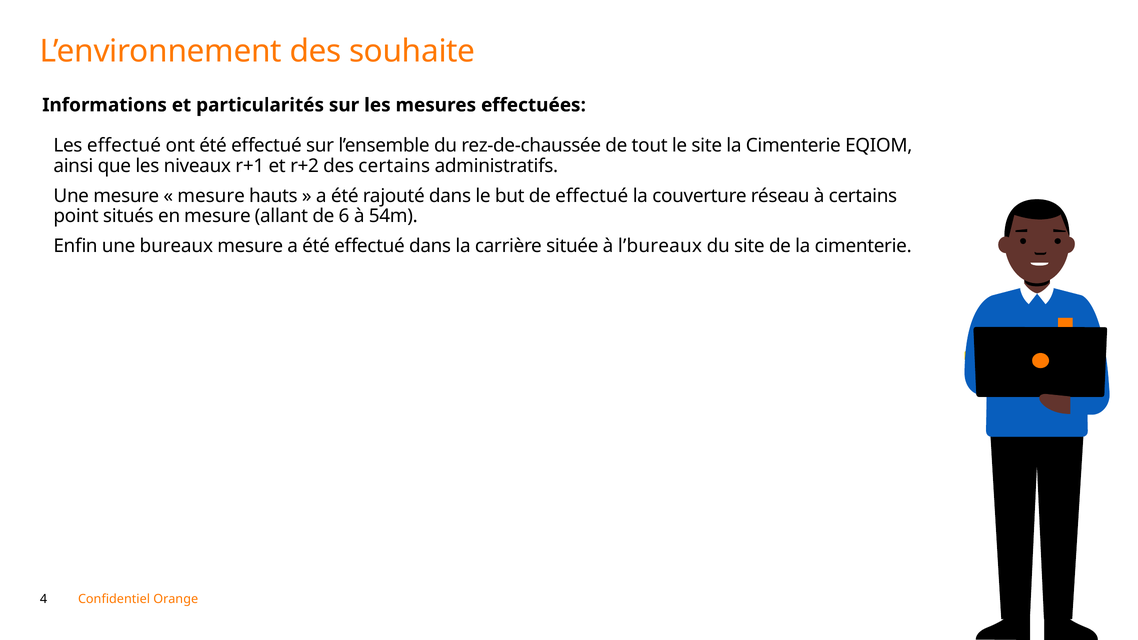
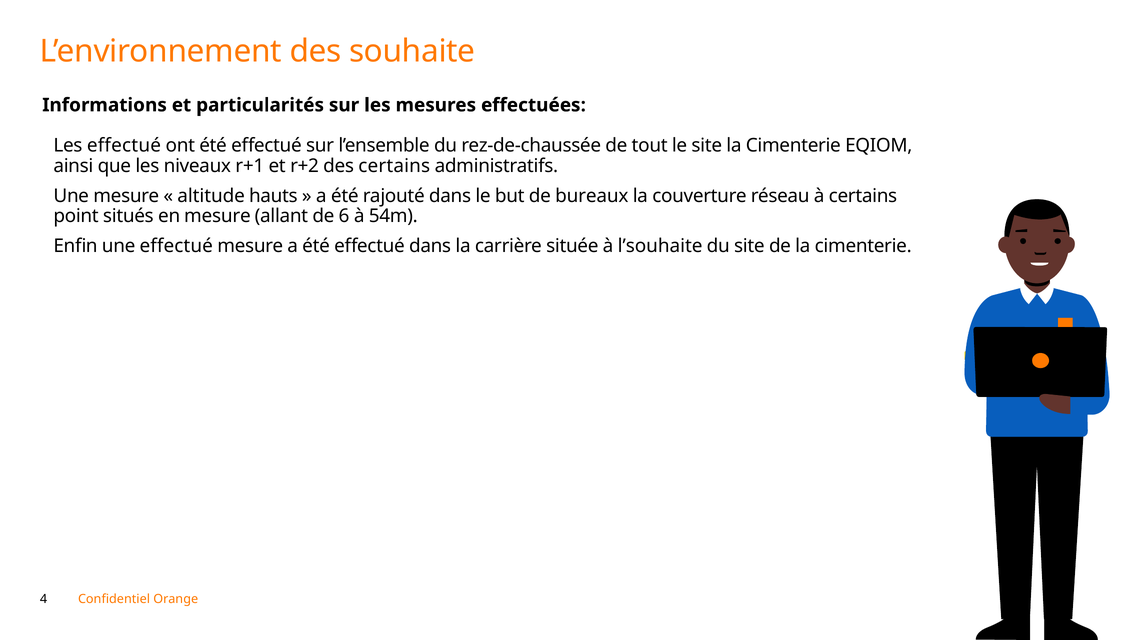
mesure: mesure -> altitude (211, 196)
de effectué: effectué -> bureaux (592, 196)
une bureaux: bureaux -> effectué (176, 246)
l’bureaux: l’bureaux -> l’souhaite (660, 246)
